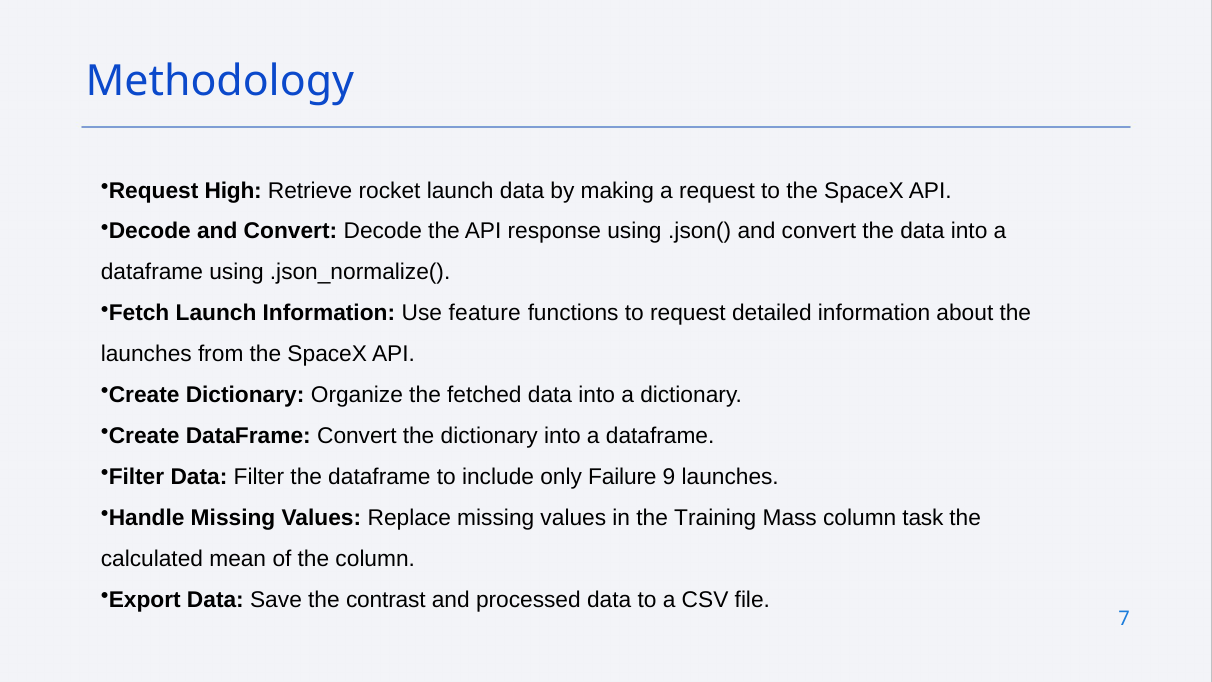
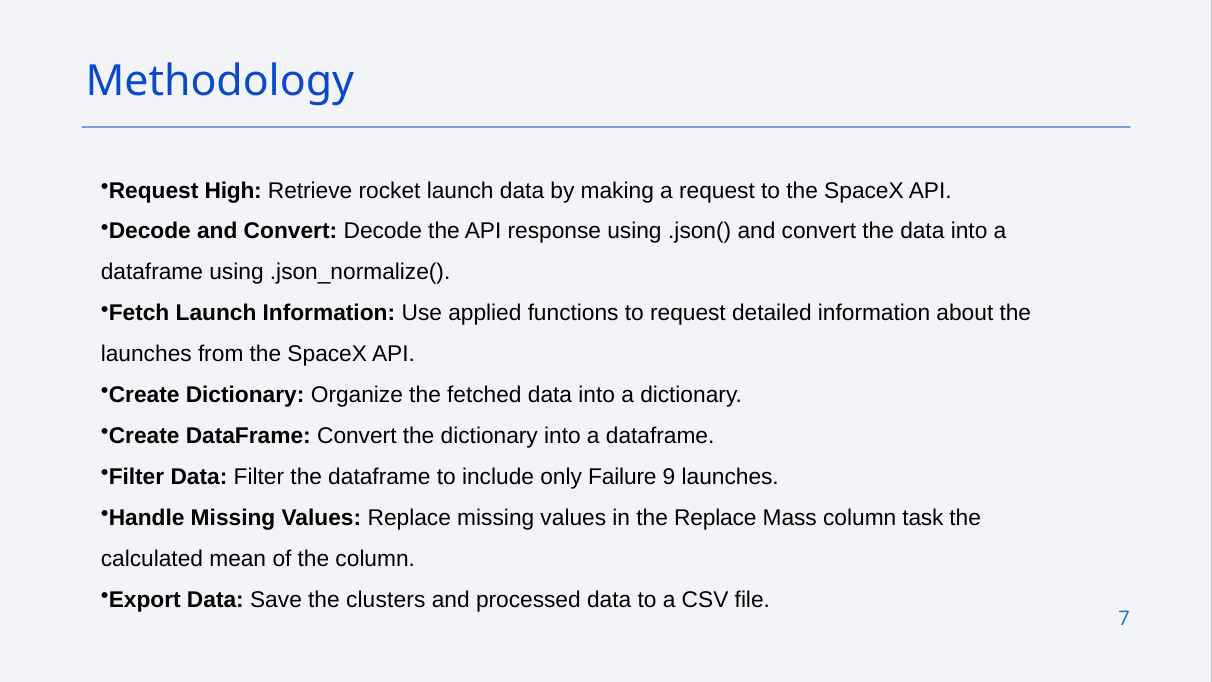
feature: feature -> applied (485, 313)
the Training: Training -> Replace (715, 518)
contrast: contrast -> clusters (386, 600)
